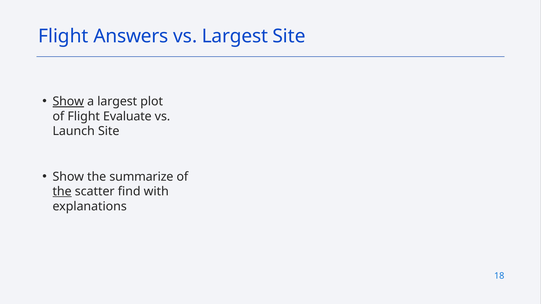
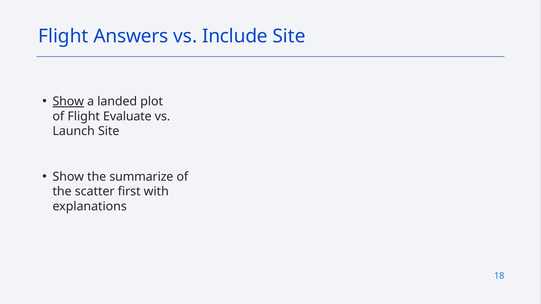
vs Largest: Largest -> Include (235, 36)
a largest: largest -> landed (117, 102)
the underline: present -> none (62, 192)
find: find -> first (129, 192)
